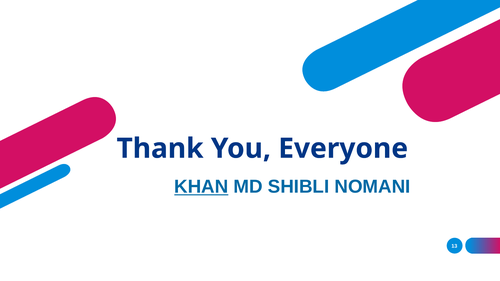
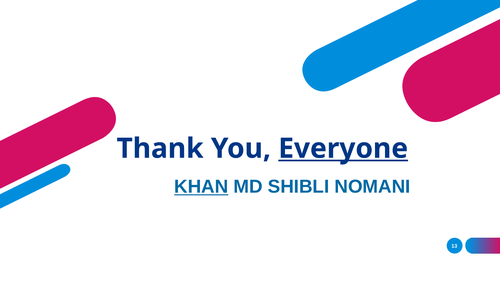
Everyone underline: none -> present (343, 149)
